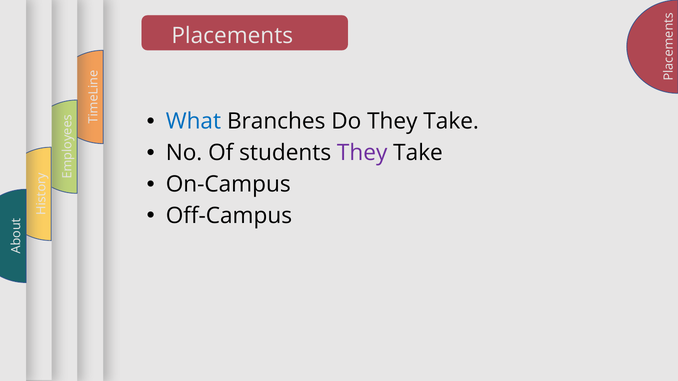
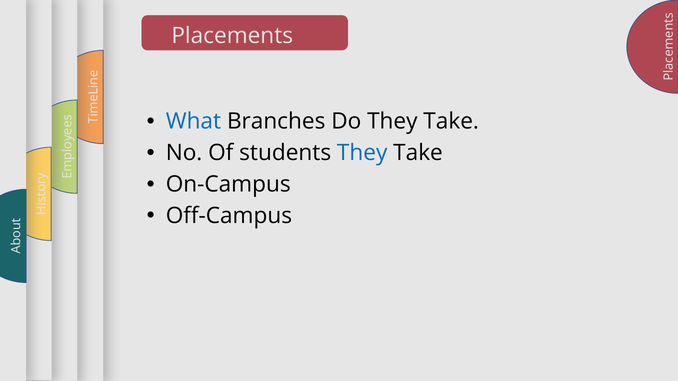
They colour: purple -> blue (362, 153)
